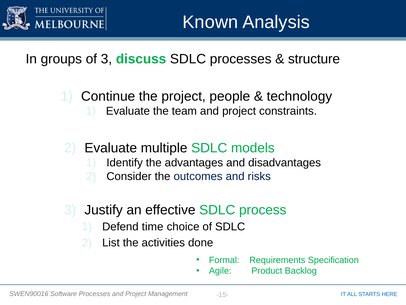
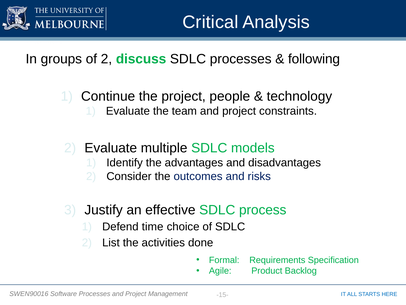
Known: Known -> Critical (210, 22)
of 3: 3 -> 2 (106, 59)
structure: structure -> following (314, 59)
